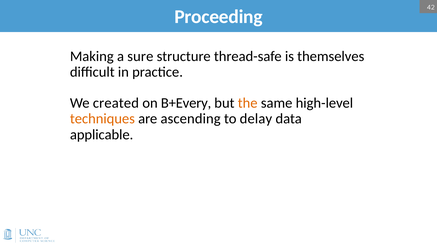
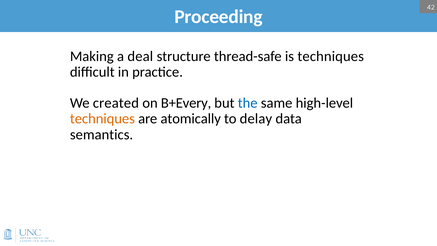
sure: sure -> deal (140, 56)
is themselves: themselves -> techniques (331, 56)
the colour: orange -> blue (248, 103)
ascending: ascending -> atomically (191, 119)
applicable: applicable -> semantics (102, 134)
